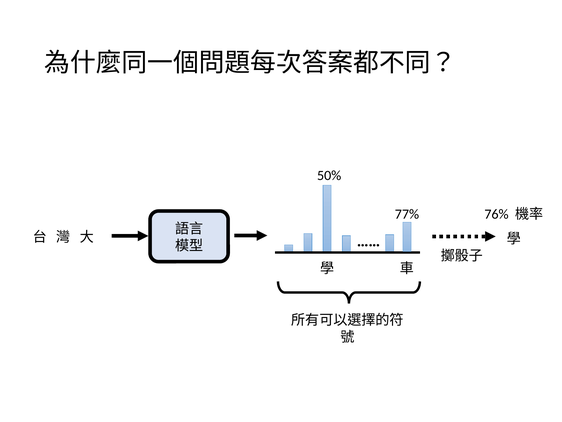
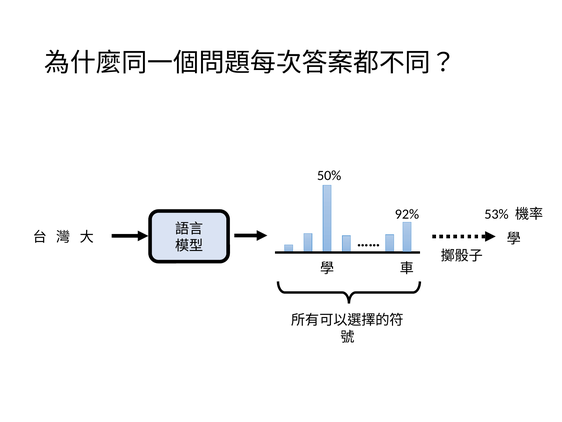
76%: 76% -> 53% (496, 214)
77%: 77% -> 92% (407, 214)
